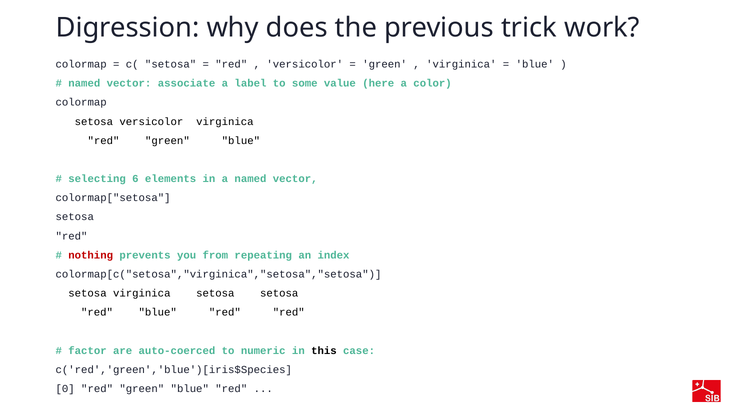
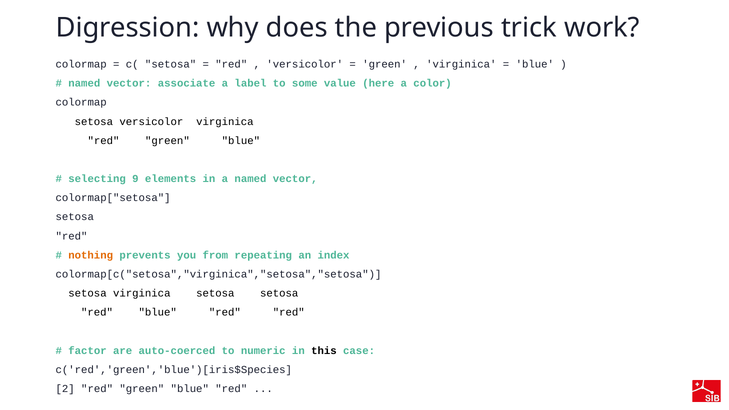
6: 6 -> 9 (135, 179)
nothing colour: red -> orange (91, 255)
0: 0 -> 2 (65, 389)
